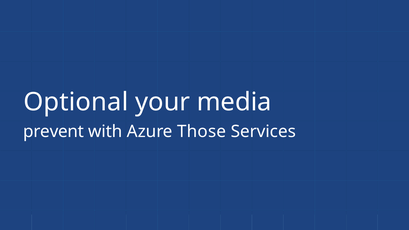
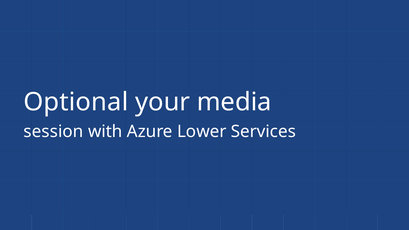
prevent: prevent -> session (53, 131)
Those: Those -> Lower (202, 131)
